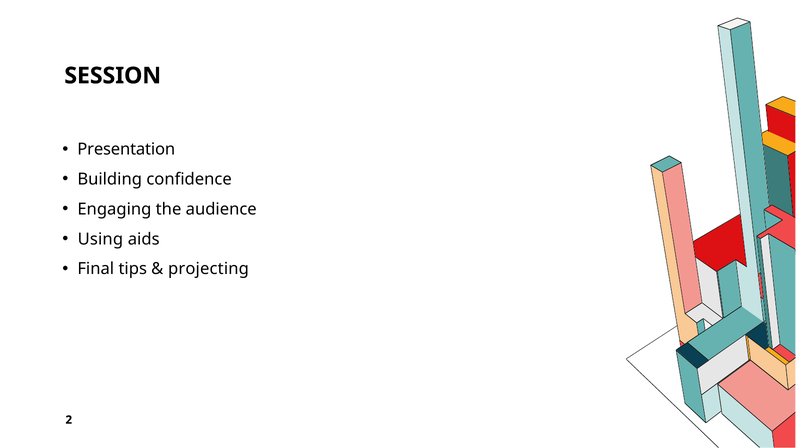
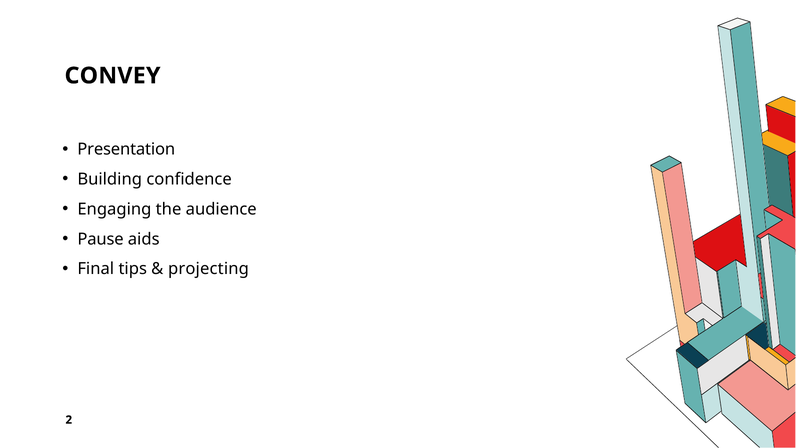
SESSION: SESSION -> CONVEY (113, 76)
Using: Using -> Pause (101, 239)
